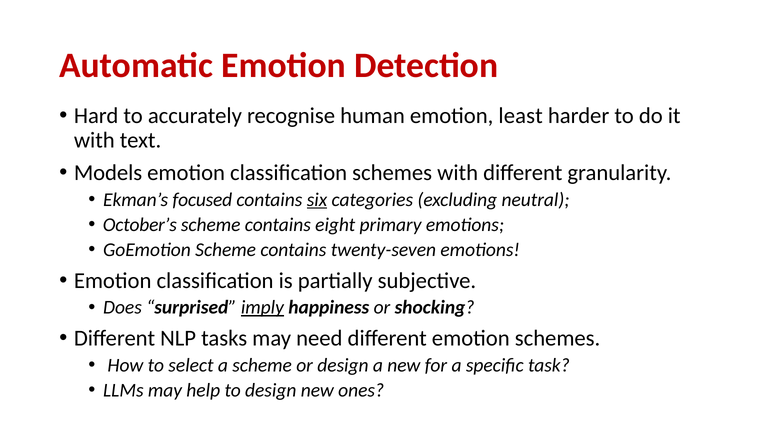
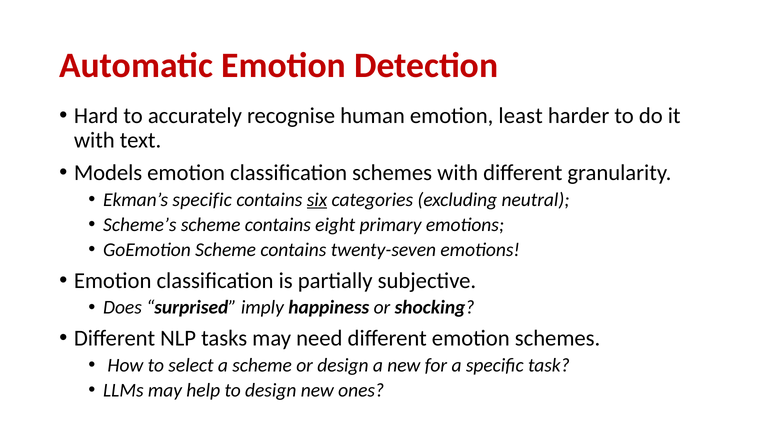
Ekman’s focused: focused -> specific (202, 199)
October’s: October’s -> Scheme’s (140, 224)
imply underline: present -> none (262, 307)
